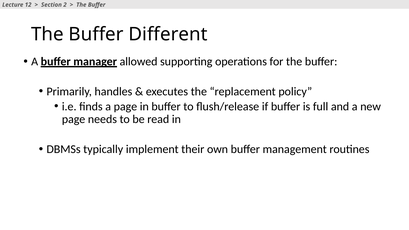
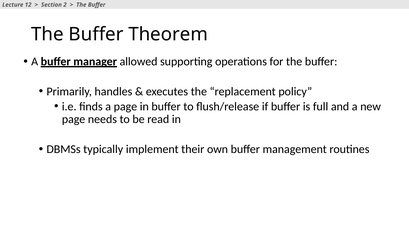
Different: Different -> Theorem (168, 34)
